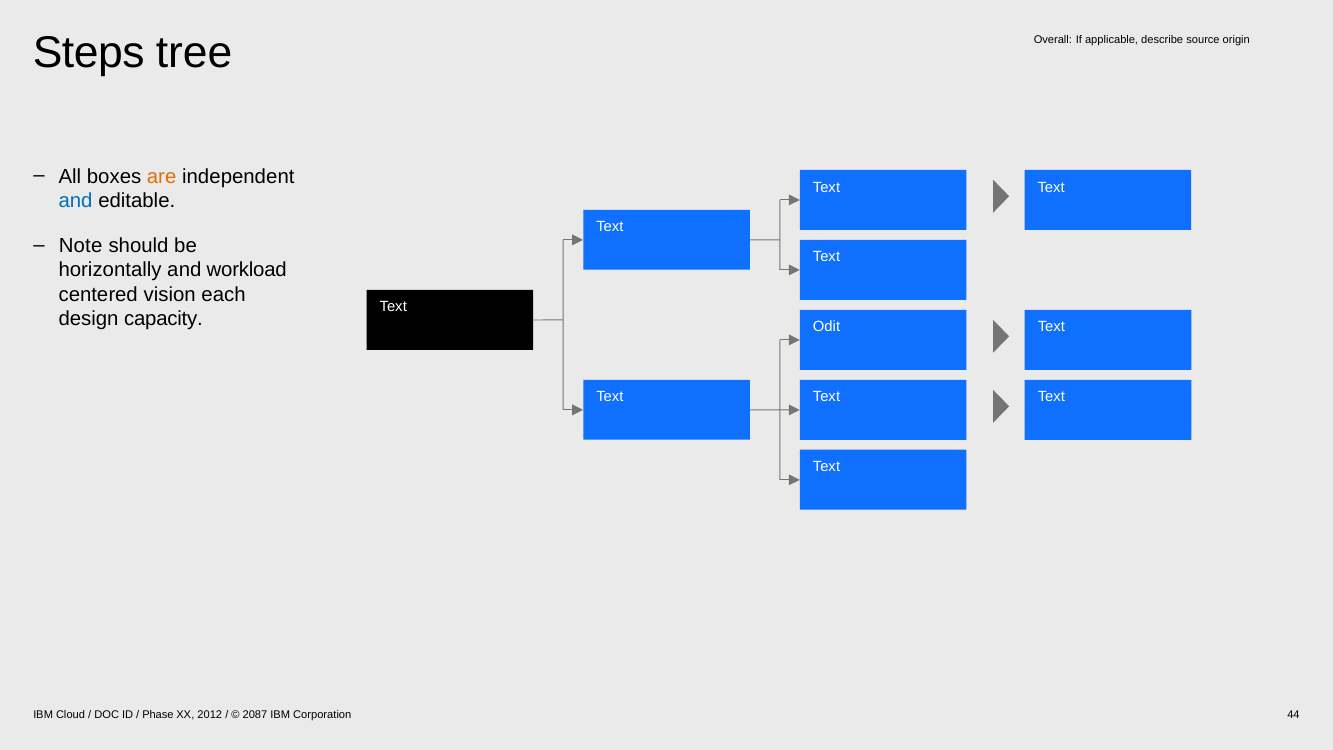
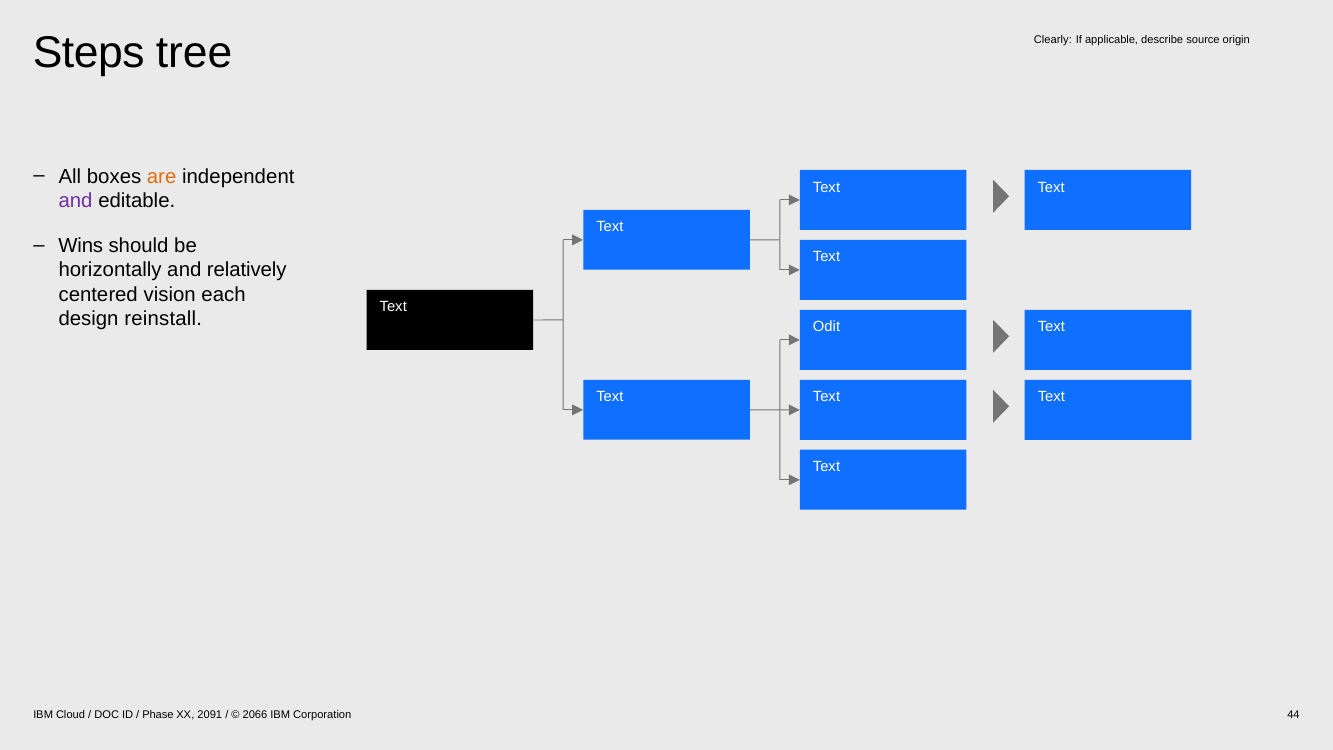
Overall: Overall -> Clearly (1053, 40)
and colour: blue -> purple (76, 201)
Note: Note -> Wins (81, 246)
workload: workload -> relatively (247, 270)
capacity: capacity -> reinstall (163, 319)
2012: 2012 -> 2091 (210, 714)
2087: 2087 -> 2066 (255, 714)
